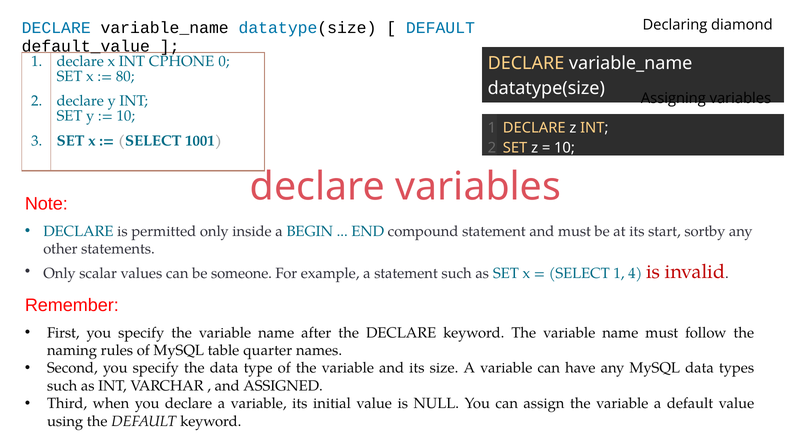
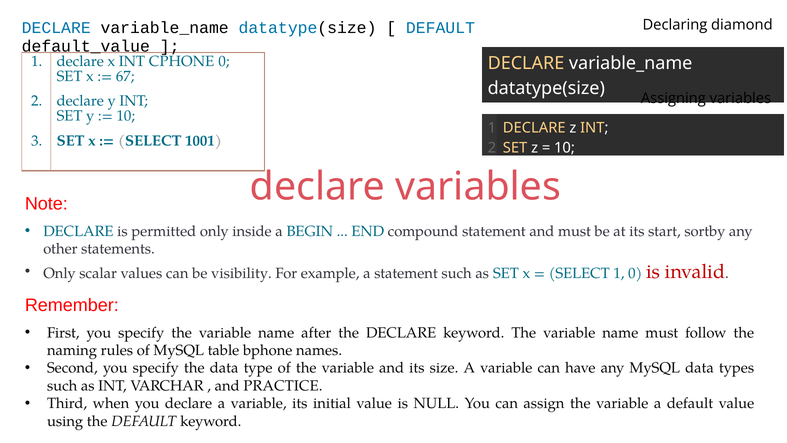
80: 80 -> 67 (125, 76)
someone: someone -> visibility (241, 273)
1 4: 4 -> 0 (635, 273)
quarter: quarter -> bphone (268, 350)
ASSIGNED: ASSIGNED -> PRACTICE (283, 386)
